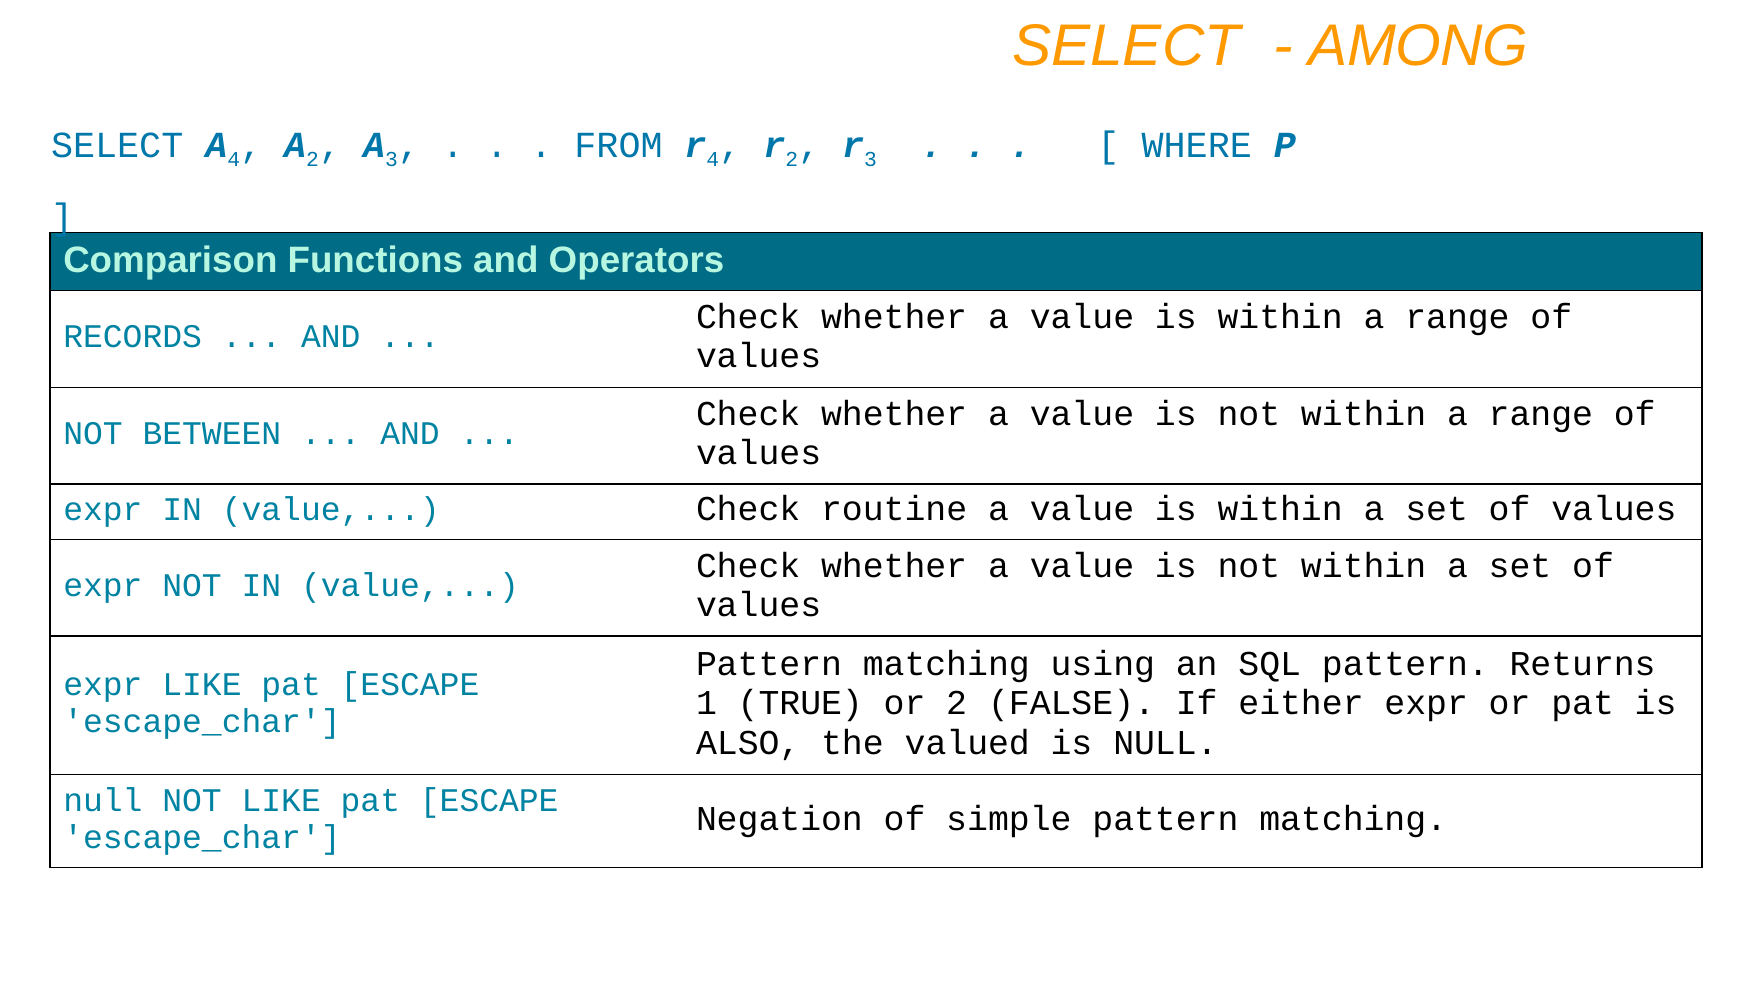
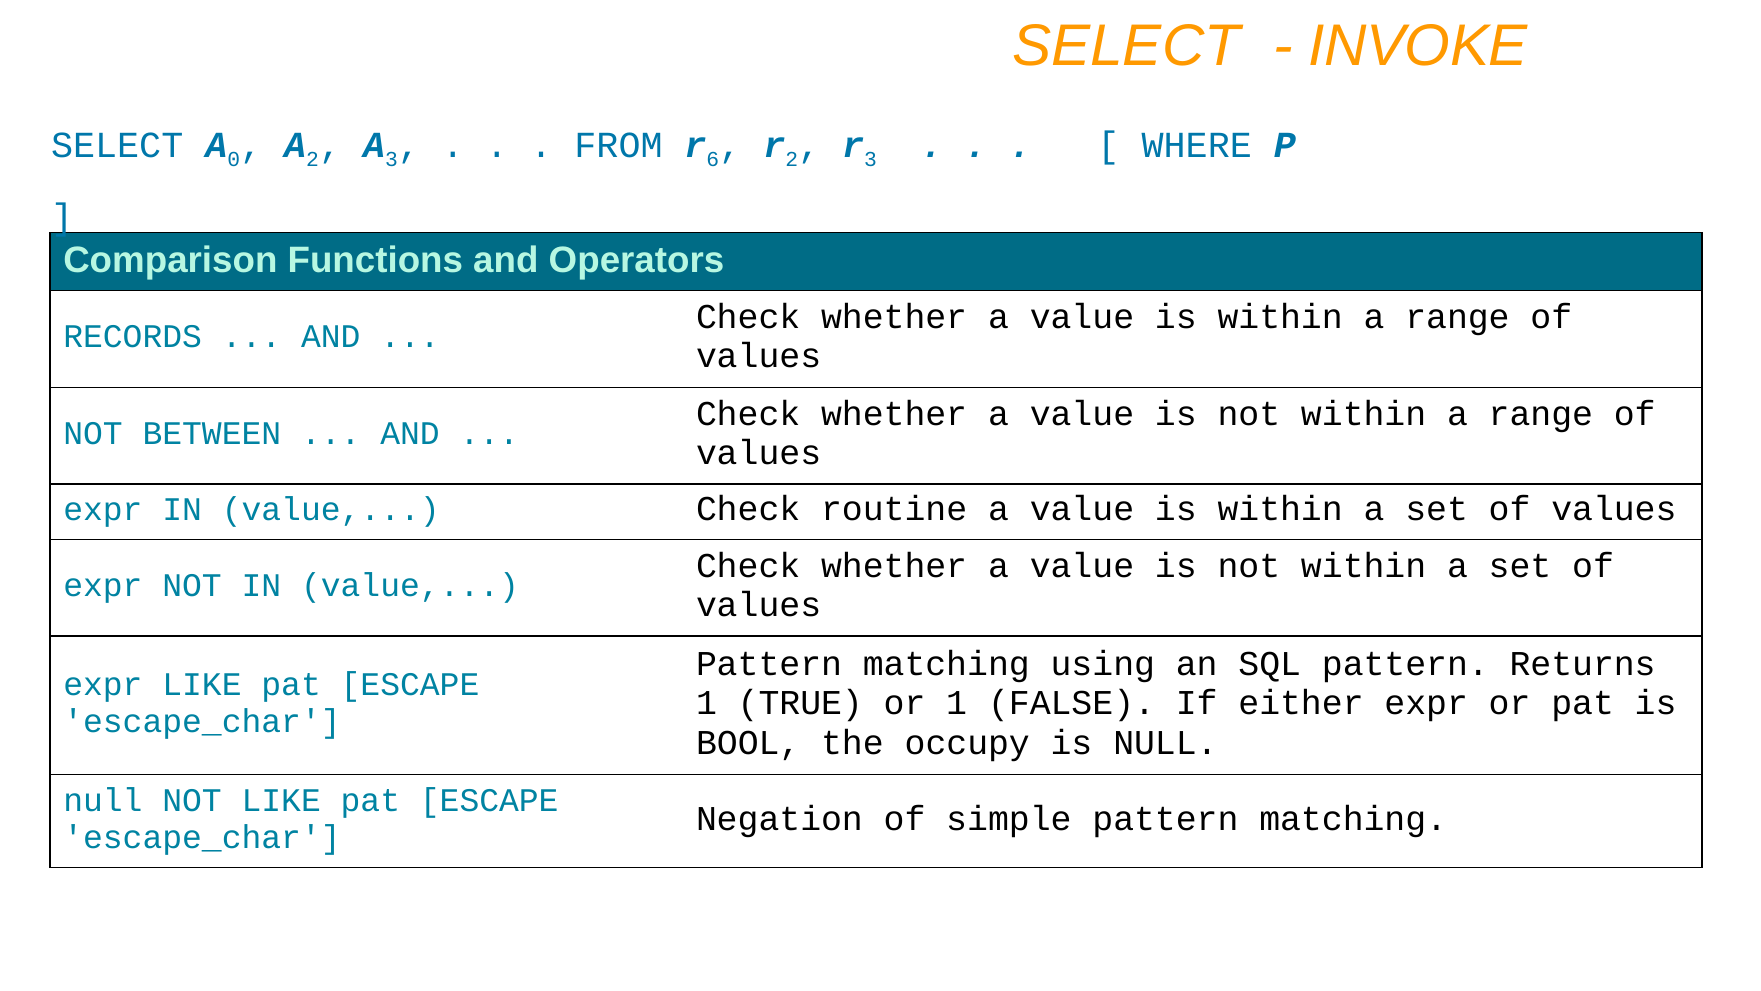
AMONG: AMONG -> INVOKE (1418, 46)
A 4: 4 -> 0 (234, 160)
4: 4 -> 6 (713, 160)
or 2: 2 -> 1 (957, 703)
ALSO: ALSO -> BOOL (748, 742)
valued: valued -> occupy (967, 742)
